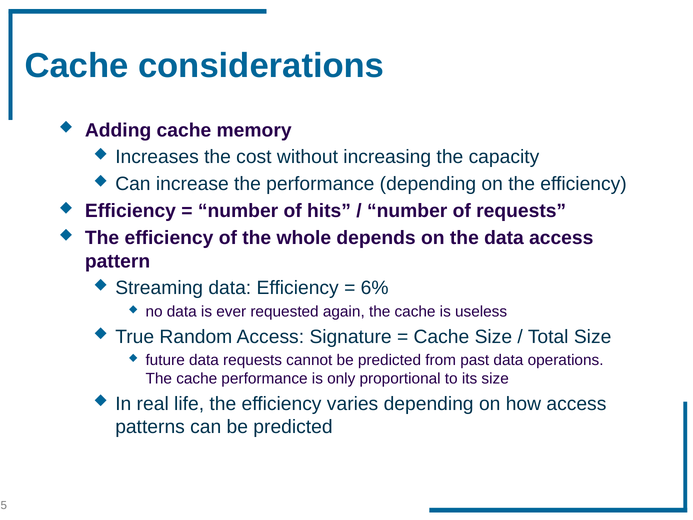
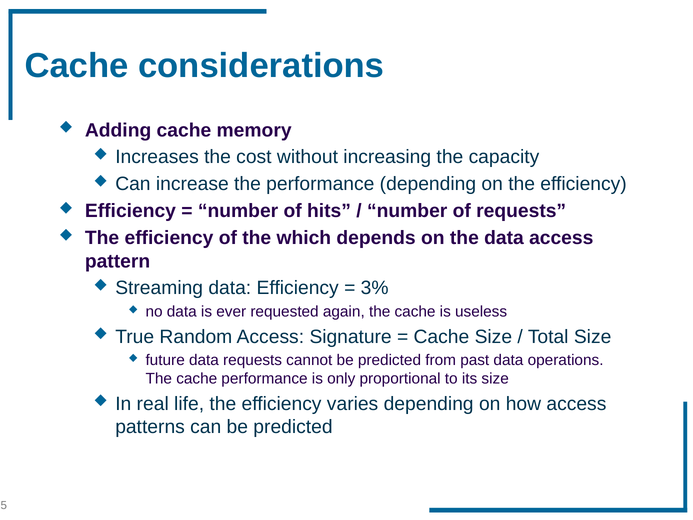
whole: whole -> which (304, 238)
6%: 6% -> 3% (375, 288)
